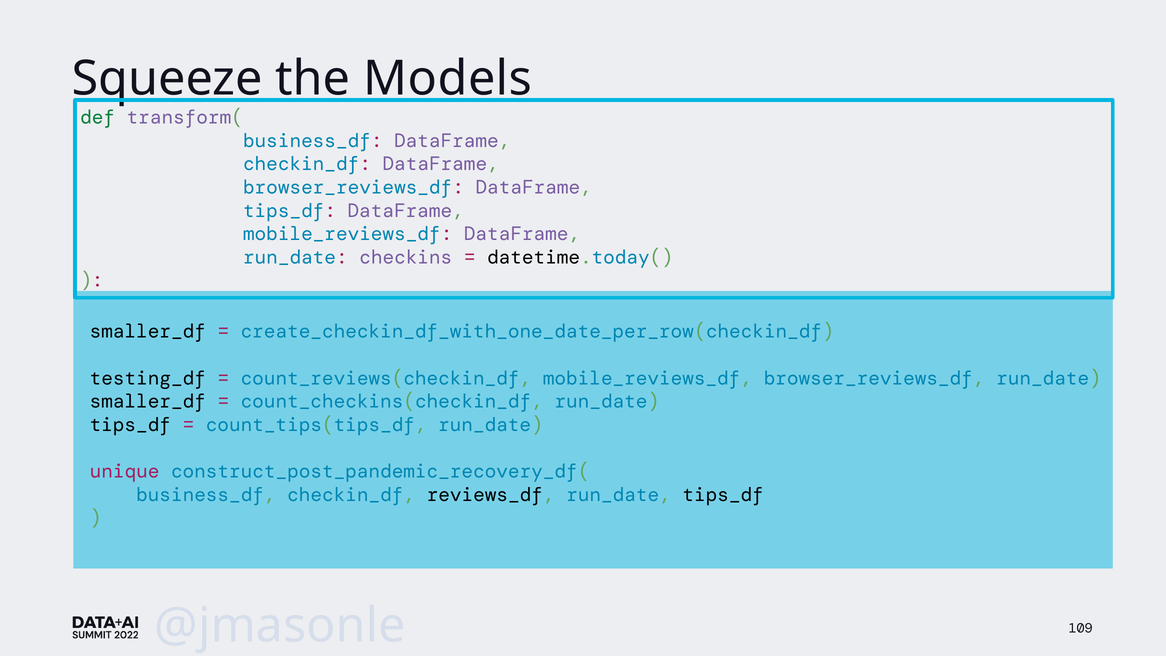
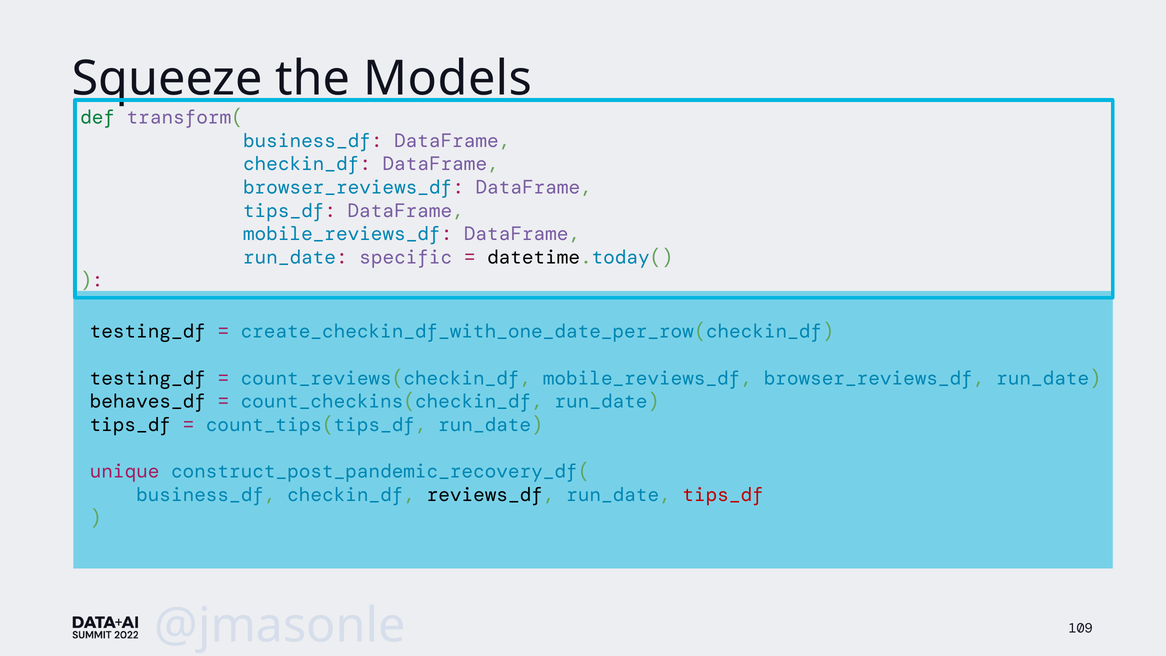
checkins: checkins -> specific (406, 257)
smaller_df: smaller_df -> testing_df (148, 332)
smaller_df: smaller_df -> behaves_df (148, 402)
tips_df colour: black -> red (723, 495)
